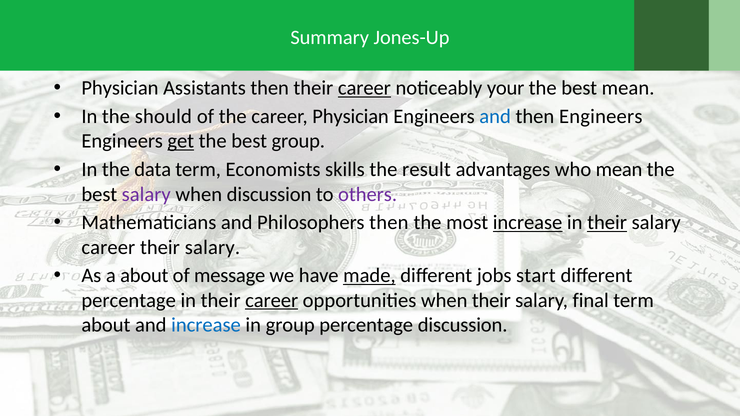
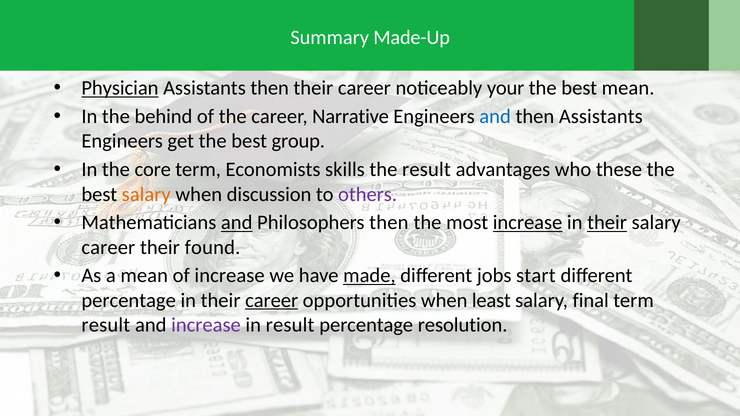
Jones-Up: Jones-Up -> Made-Up (412, 37)
Physician underline: none -> present (120, 88)
career underline: present -> none (364, 88)
should: should -> behind (163, 117)
career Physician: Physician -> Narrative (351, 117)
then Engineers: Engineers -> Assistants (601, 117)
get underline: present -> none (181, 141)
data: data -> core (153, 170)
who mean: mean -> these (619, 170)
salary colour: purple -> orange (146, 194)
and underline: none -> present (237, 223)
salary: salary -> found (212, 247)
a about: about -> mean (144, 276)
of message: message -> increase (230, 276)
when their: their -> least (491, 300)
about: about -> result (106, 325)
increase colour: blue -> purple (206, 325)
in group: group -> result (290, 325)
percentage discussion: discussion -> resolution (463, 325)
